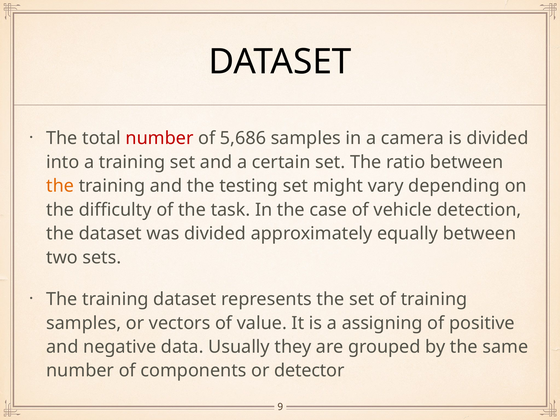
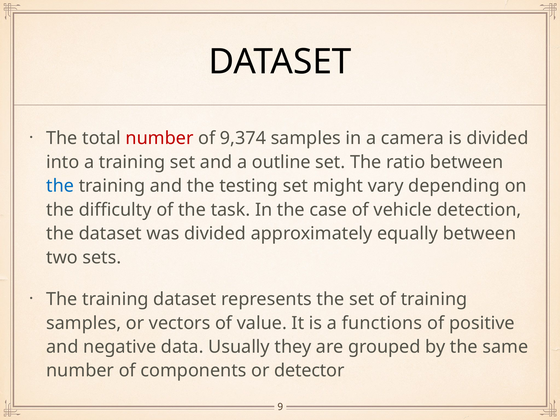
5,686: 5,686 -> 9,374 (243, 138)
certain: certain -> outline (281, 162)
the colour: orange -> blue (60, 186)
assigning: assigning -> functions (382, 323)
